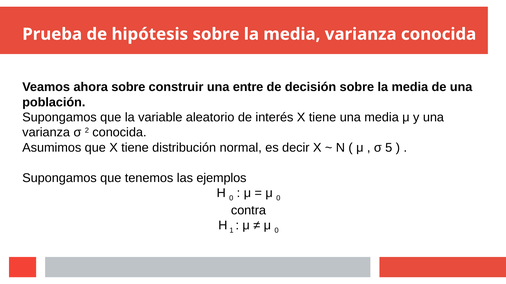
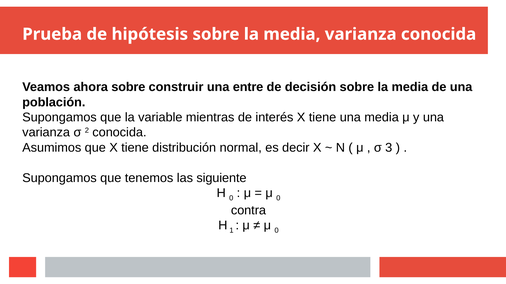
aleatorio: aleatorio -> mientras (210, 118)
5: 5 -> 3 (389, 148)
ejemplos: ejemplos -> siguiente (221, 178)
